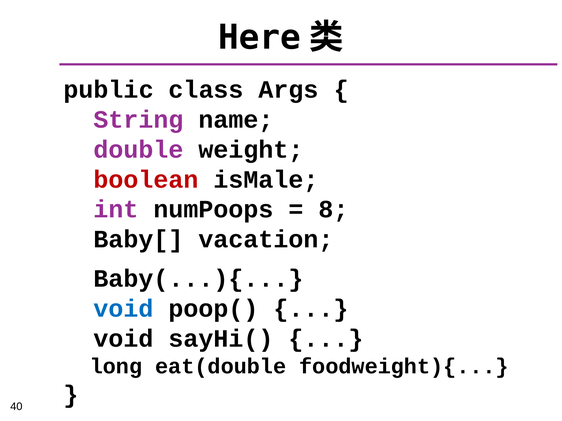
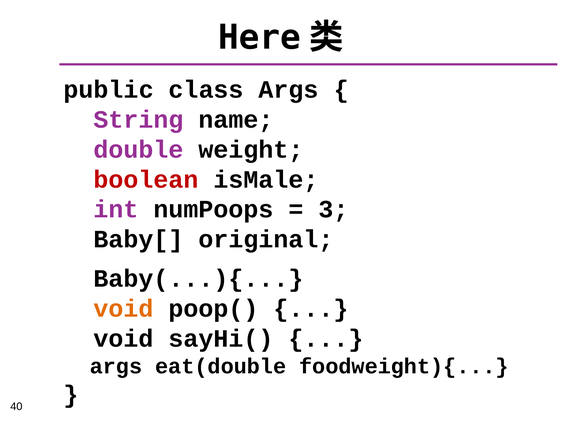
8: 8 -> 3 (334, 210)
vacation: vacation -> original (266, 240)
void colour: blue -> orange (124, 309)
long: long -> args (116, 367)
